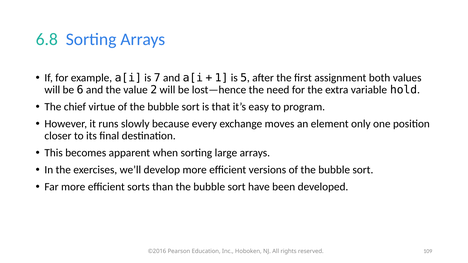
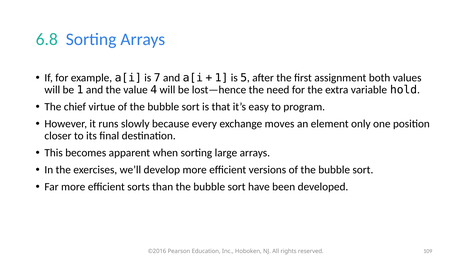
be 6: 6 -> 1 (80, 90)
2: 2 -> 4 (154, 90)
